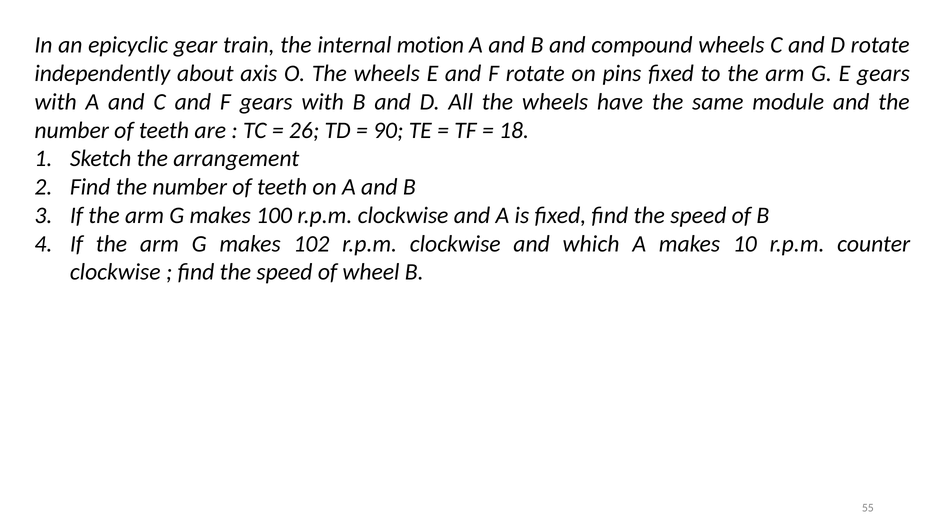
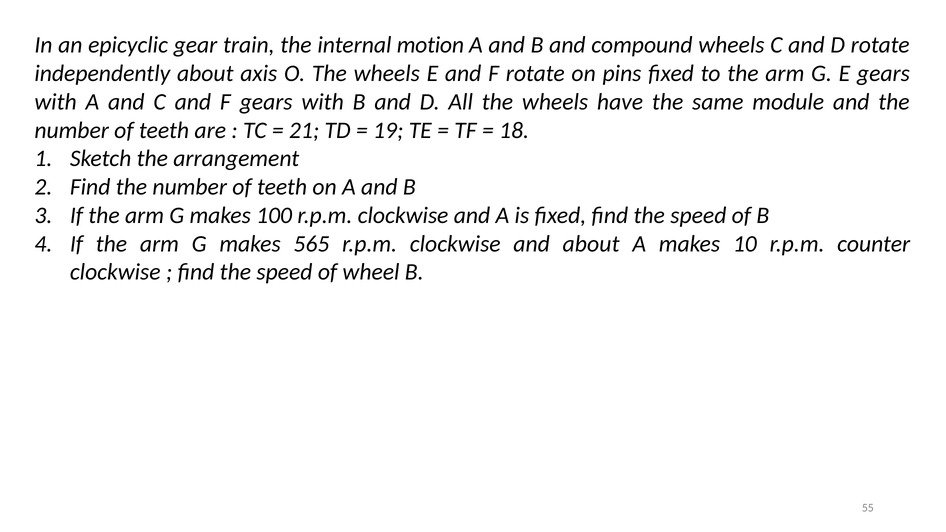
26: 26 -> 21 (304, 130)
90: 90 -> 19 (388, 130)
102: 102 -> 565 (311, 244)
and which: which -> about (591, 244)
